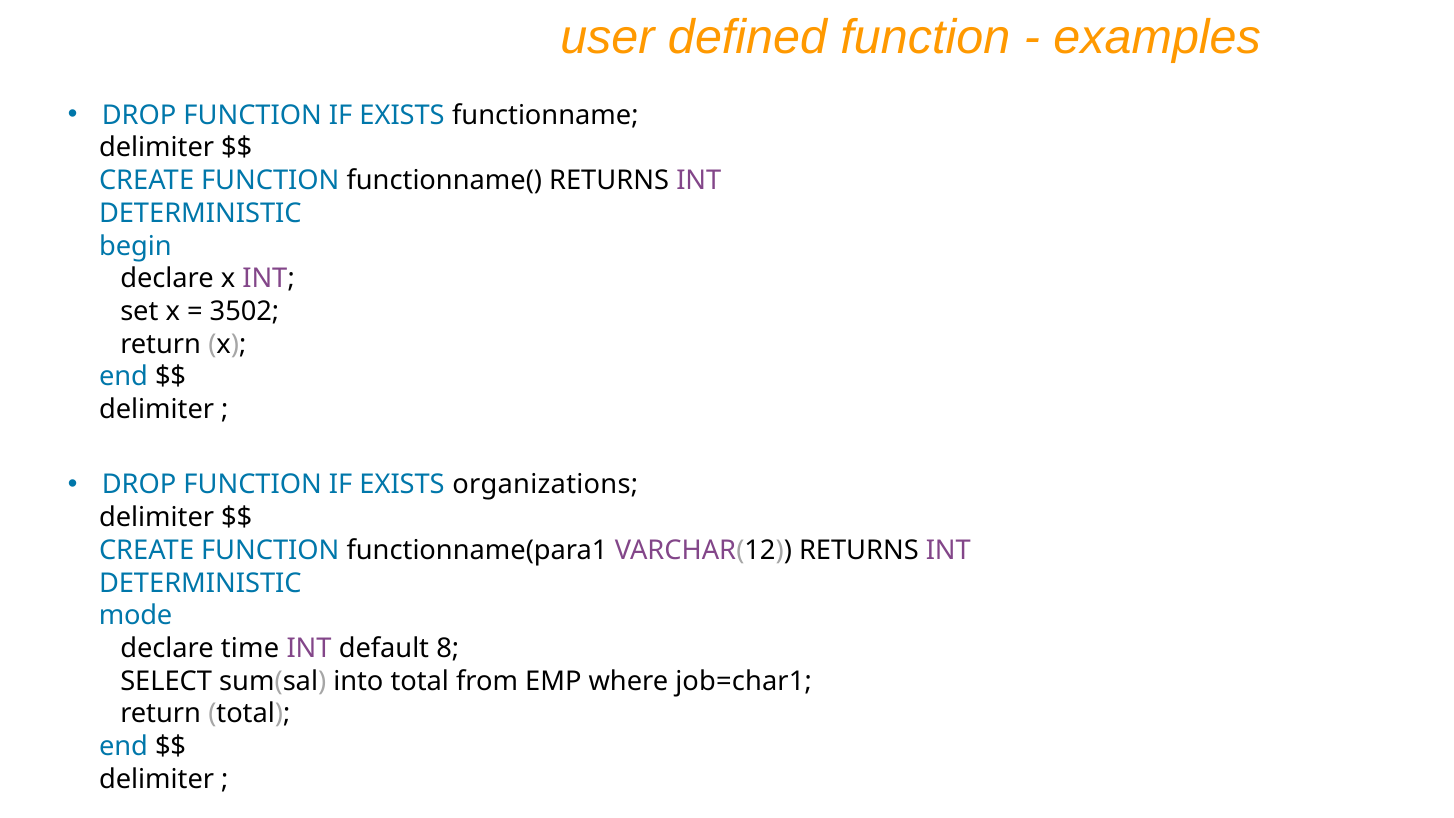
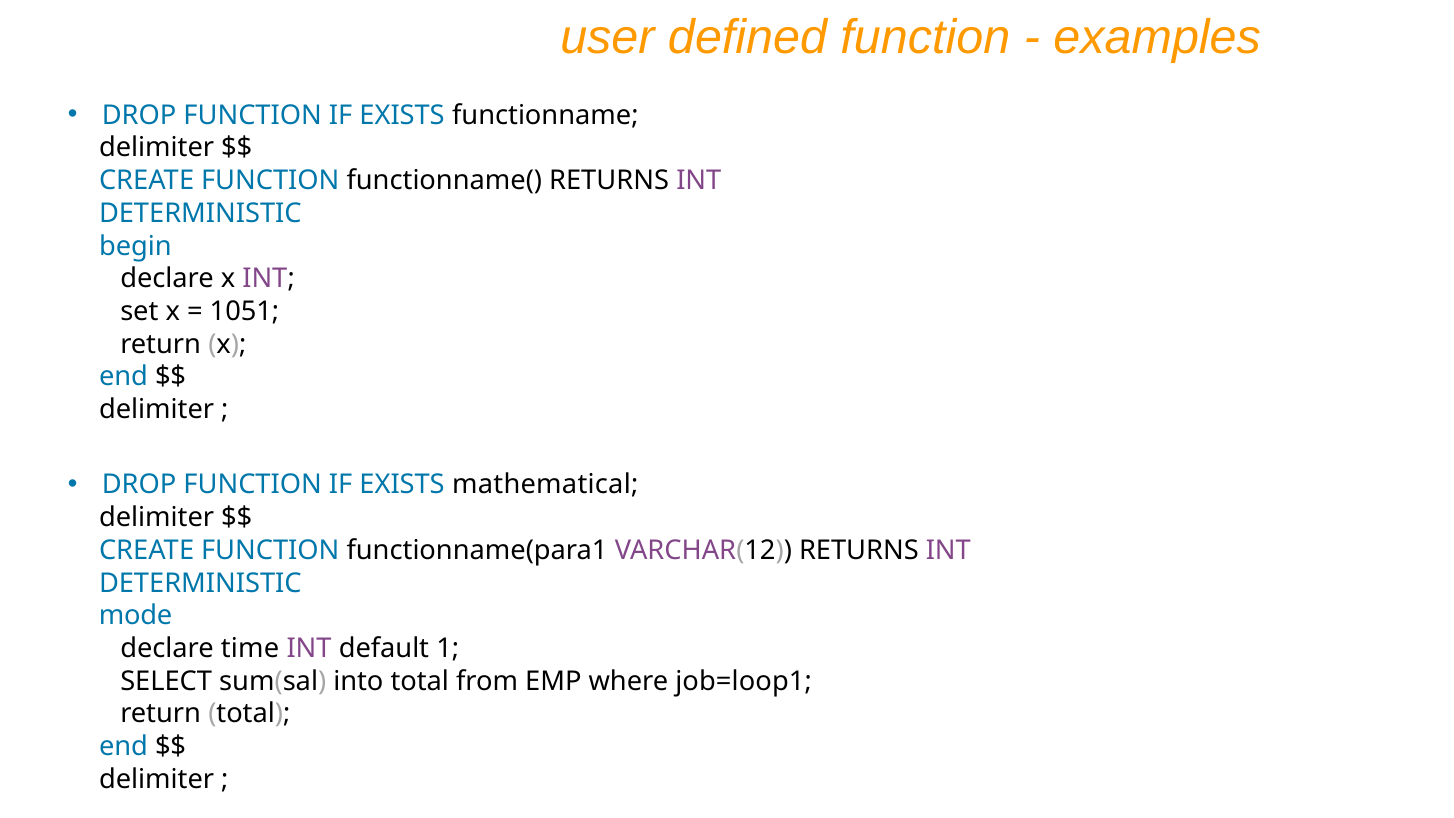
3502: 3502 -> 1051 (244, 311)
organizations: organizations -> mathematical (545, 485)
8: 8 -> 1 (448, 648)
job=char1: job=char1 -> job=loop1 (744, 681)
